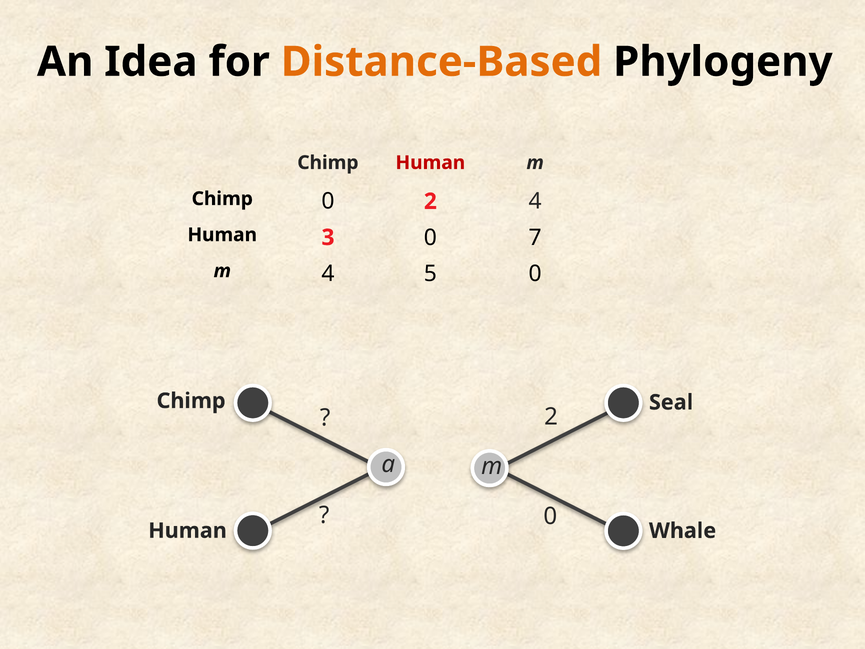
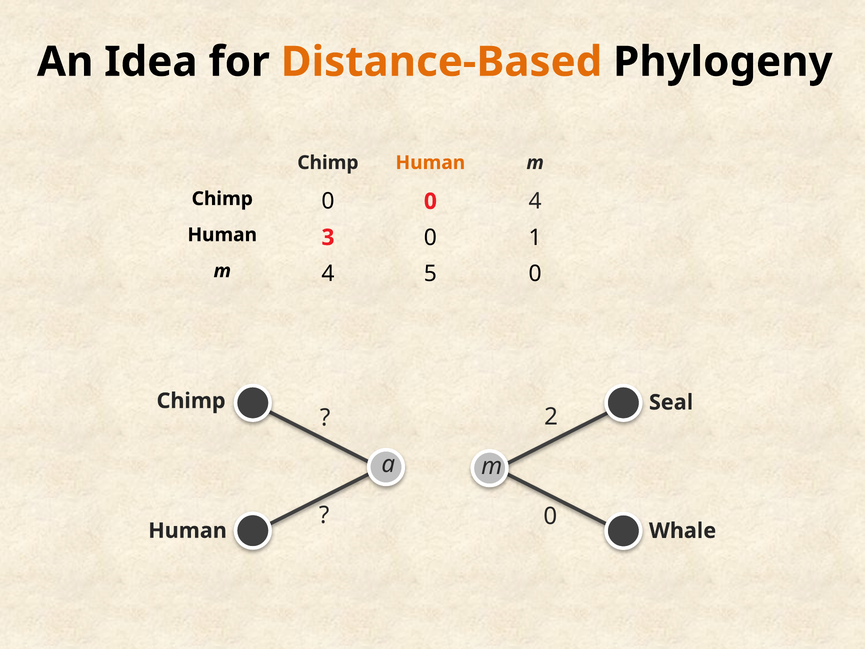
Human colour: red -> orange (430, 163)
0 2: 2 -> 0 (430, 201)
7: 7 -> 1 (535, 237)
